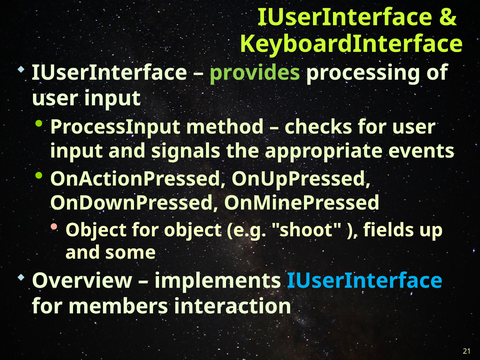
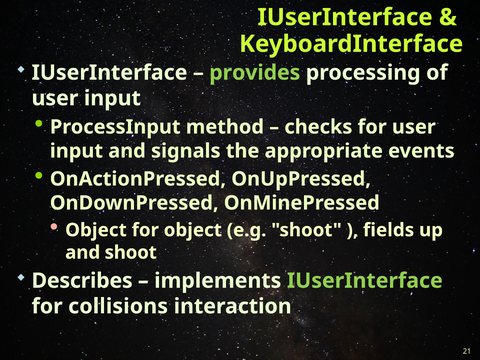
and some: some -> shoot (131, 253)
Overview: Overview -> Describes (82, 281)
IUserInterface colour: light blue -> light green (365, 281)
members: members -> collisions (118, 306)
